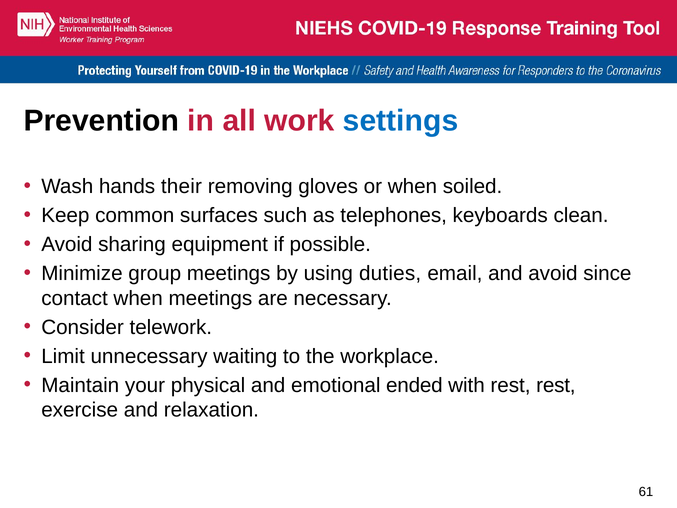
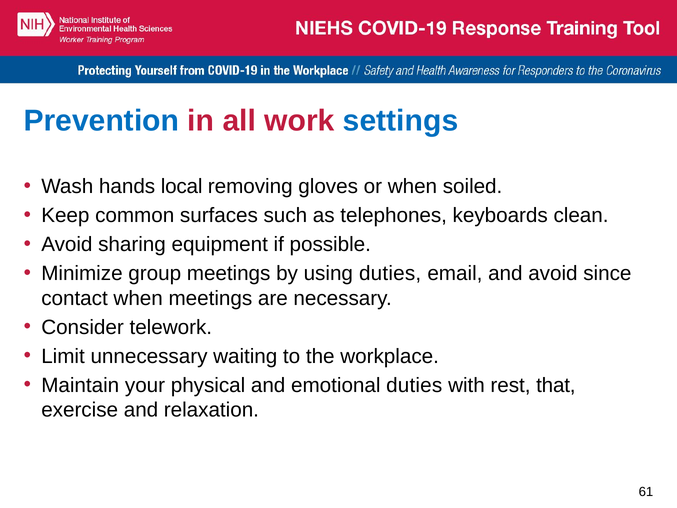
Prevention colour: black -> blue (101, 121)
their: their -> local (182, 186)
emotional ended: ended -> duties (414, 385)
rest rest: rest -> that (556, 385)
